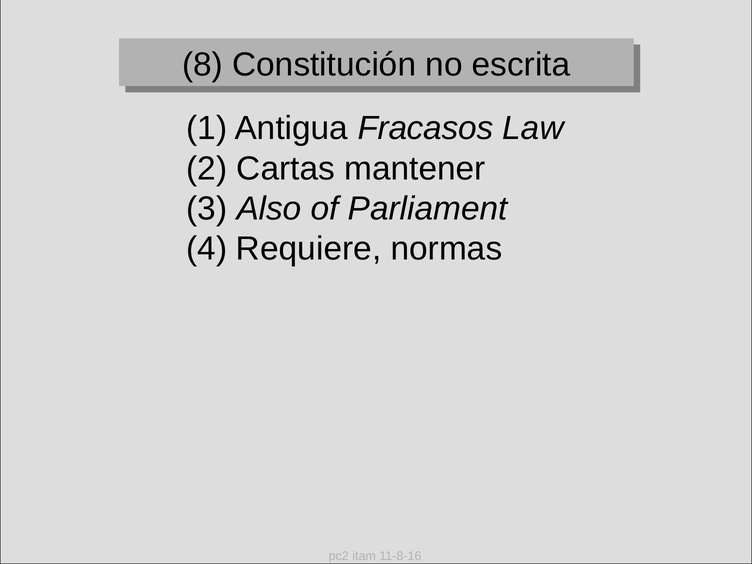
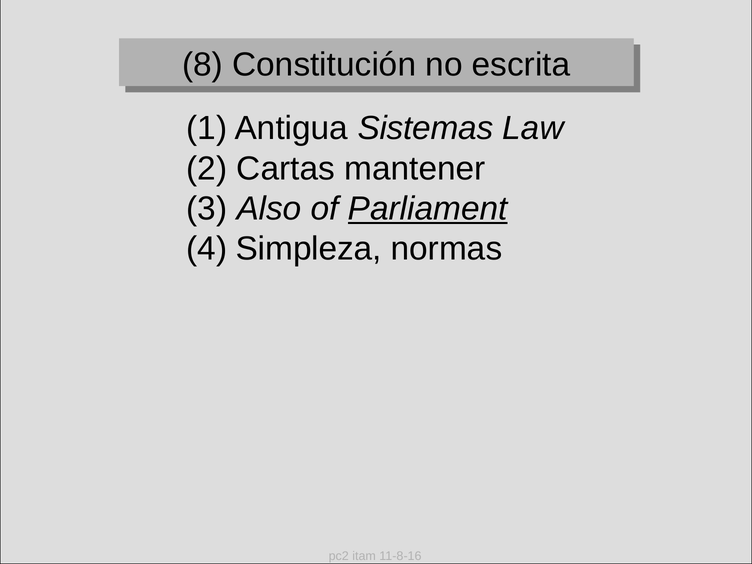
Fracasos: Fracasos -> Sistemas (425, 128)
Parliament underline: none -> present (428, 209)
Requiere: Requiere -> Simpleza (309, 249)
